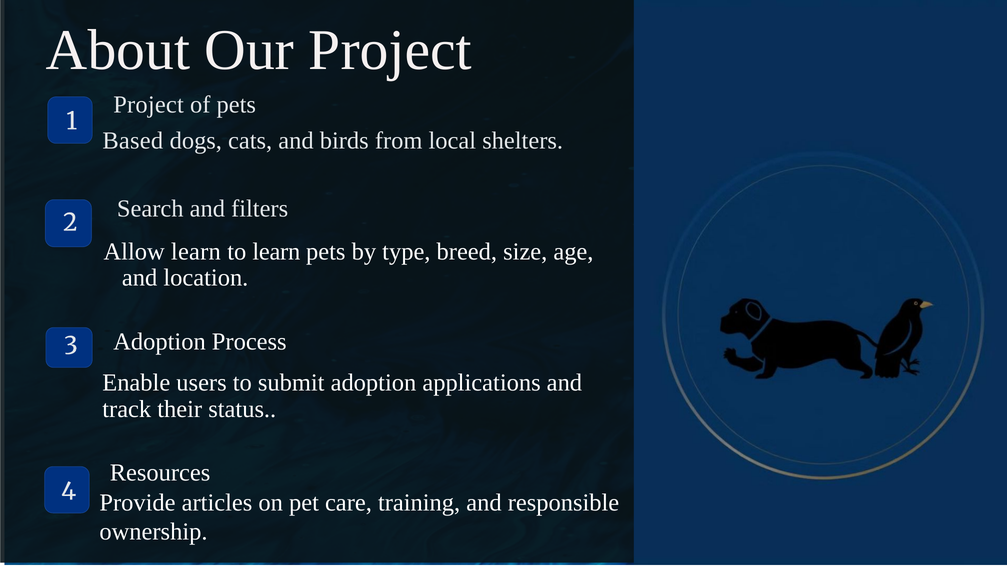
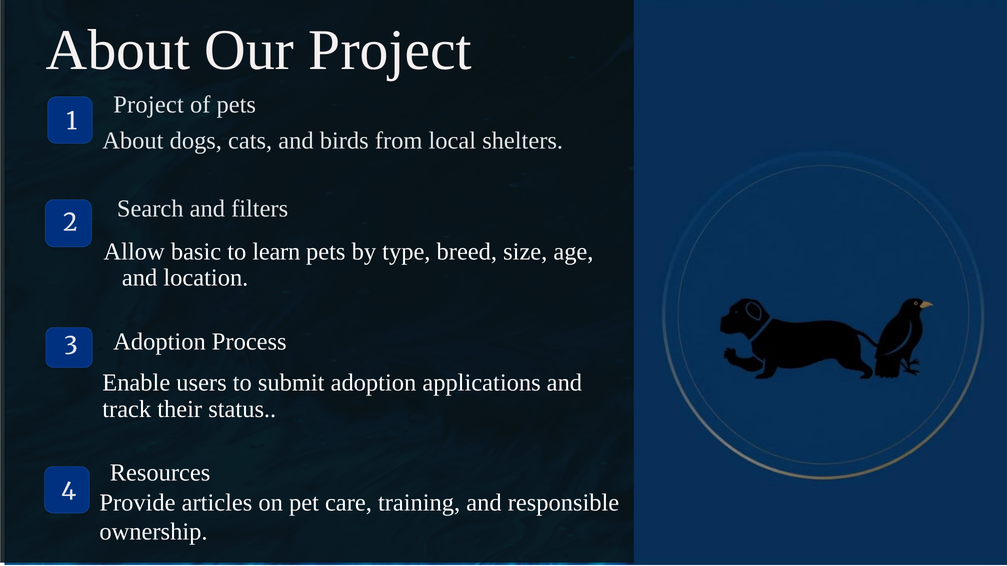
Based: Based -> About (133, 141)
Allow learn: learn -> basic (196, 252)
